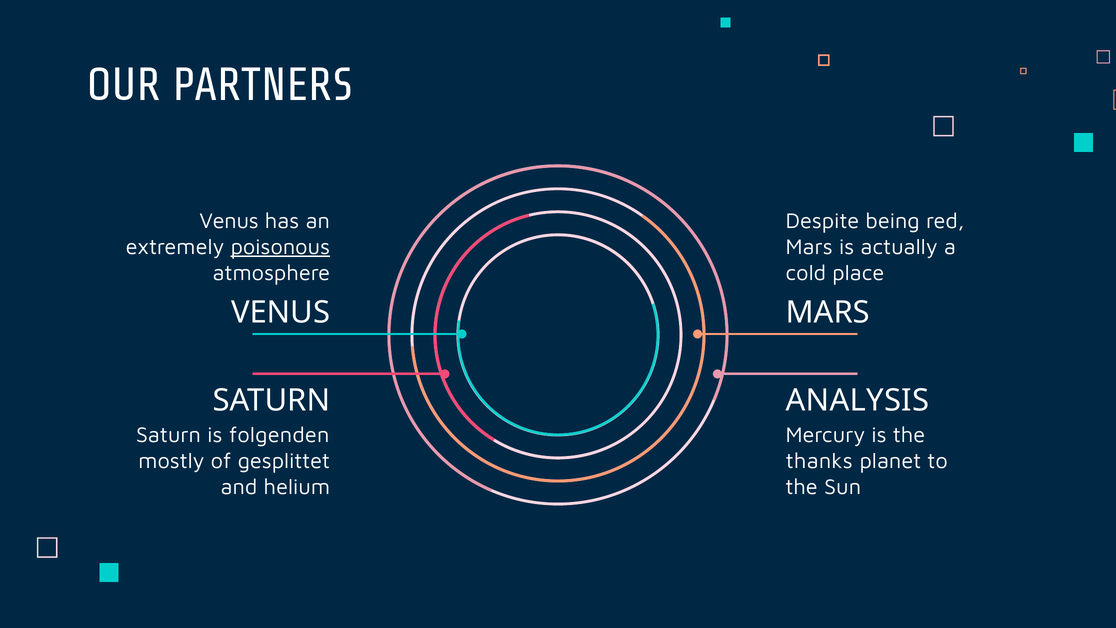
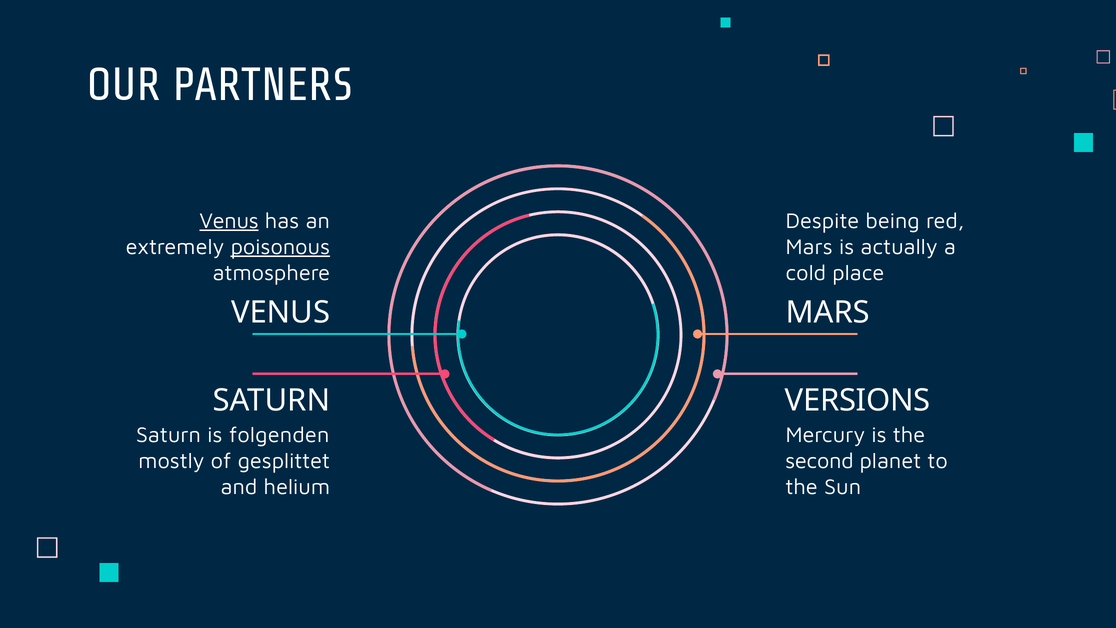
Venus underline: none -> present (229, 221)
ANALYSIS: ANALYSIS -> VERSIONS (858, 400)
thanks: thanks -> second (819, 461)
